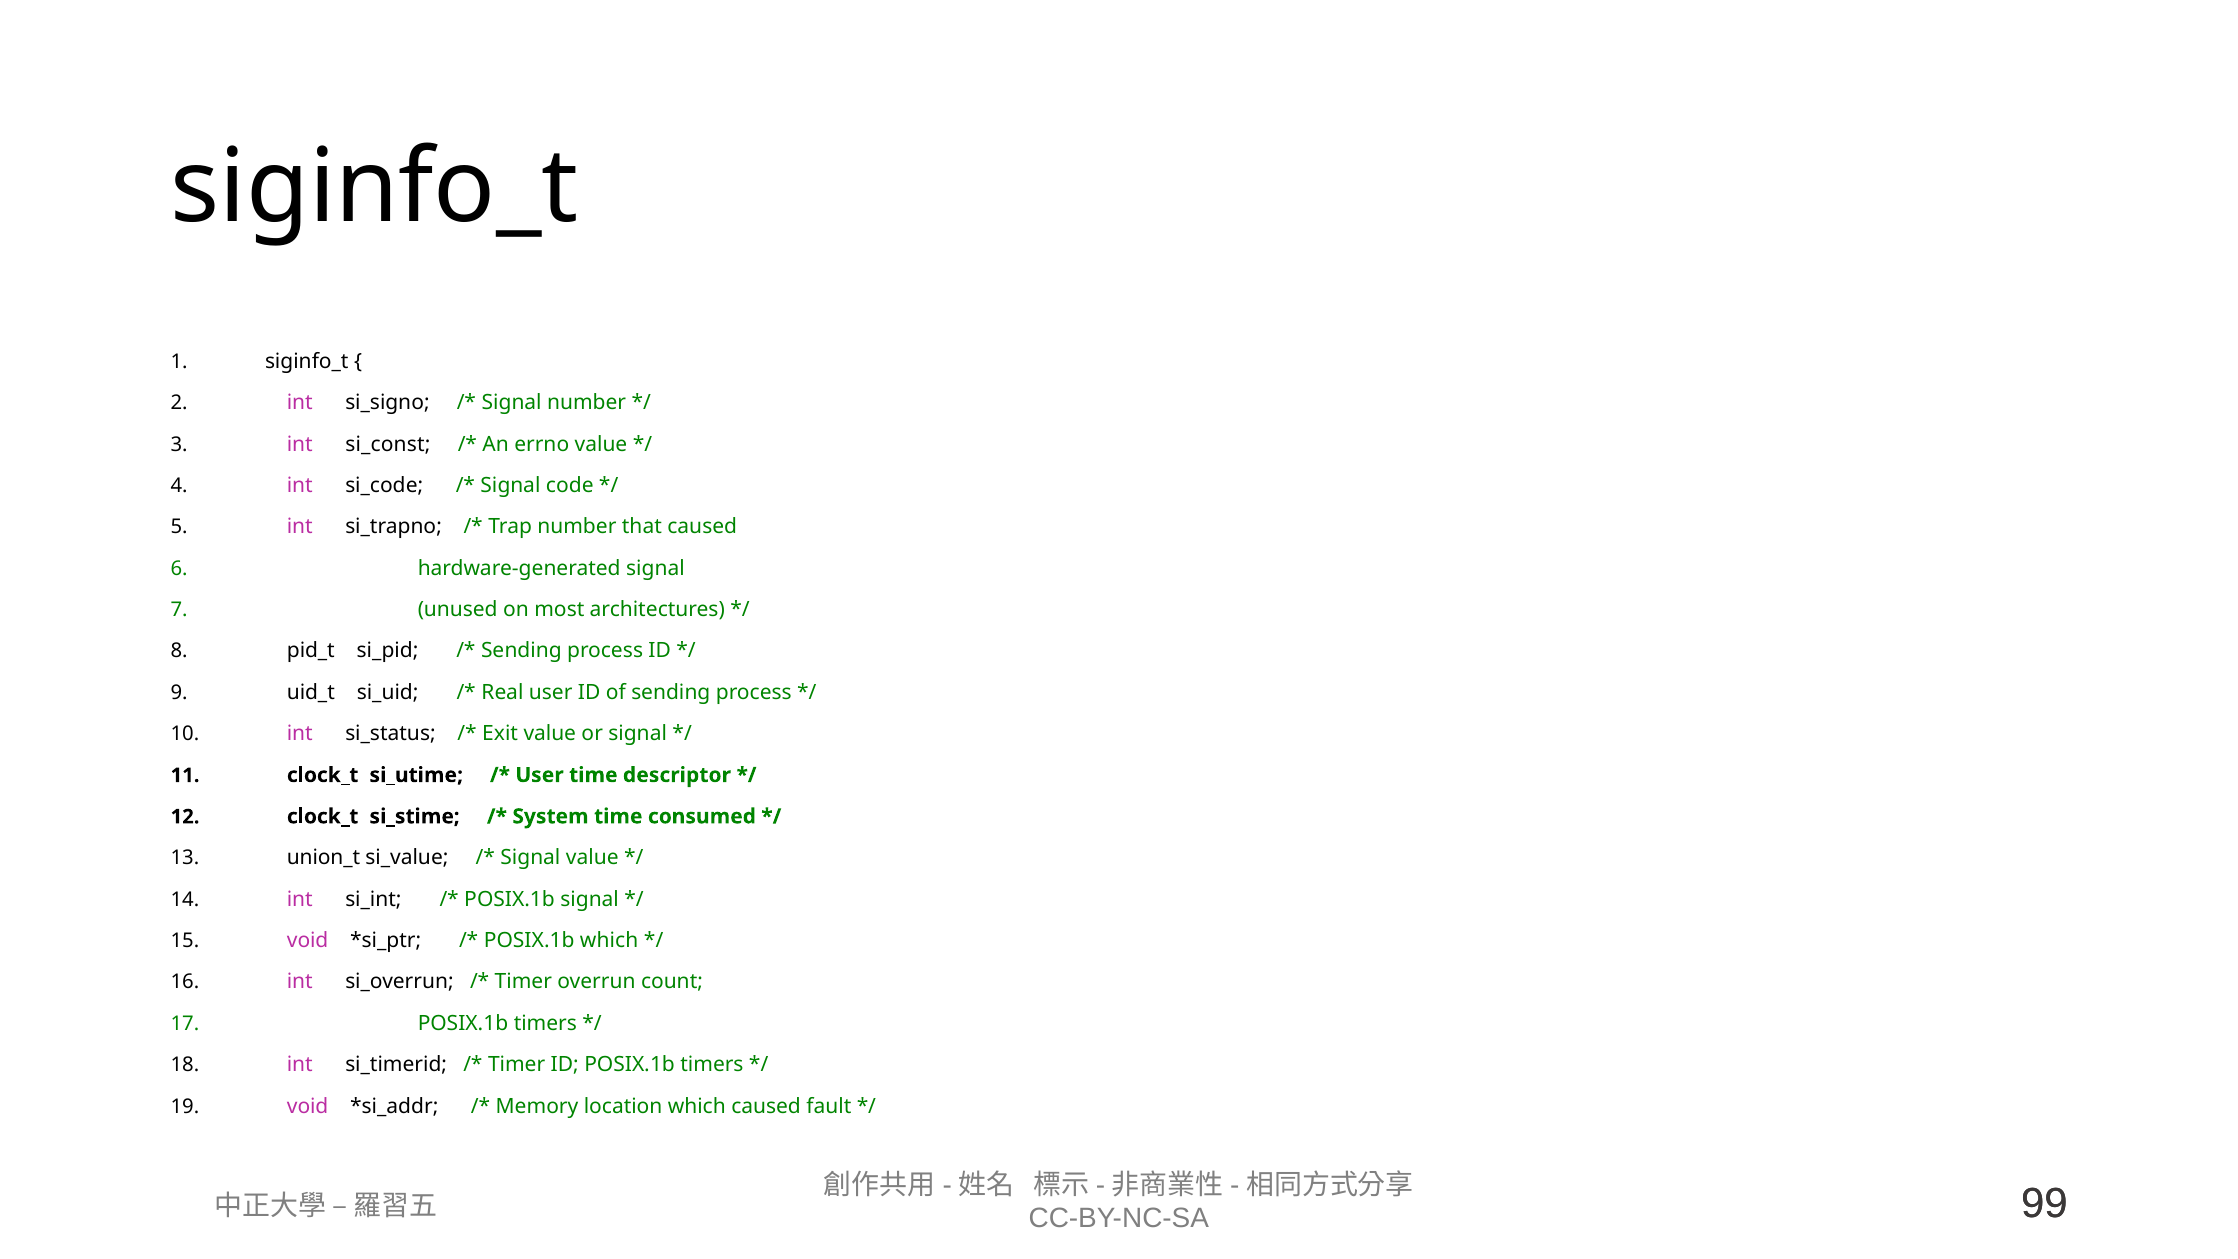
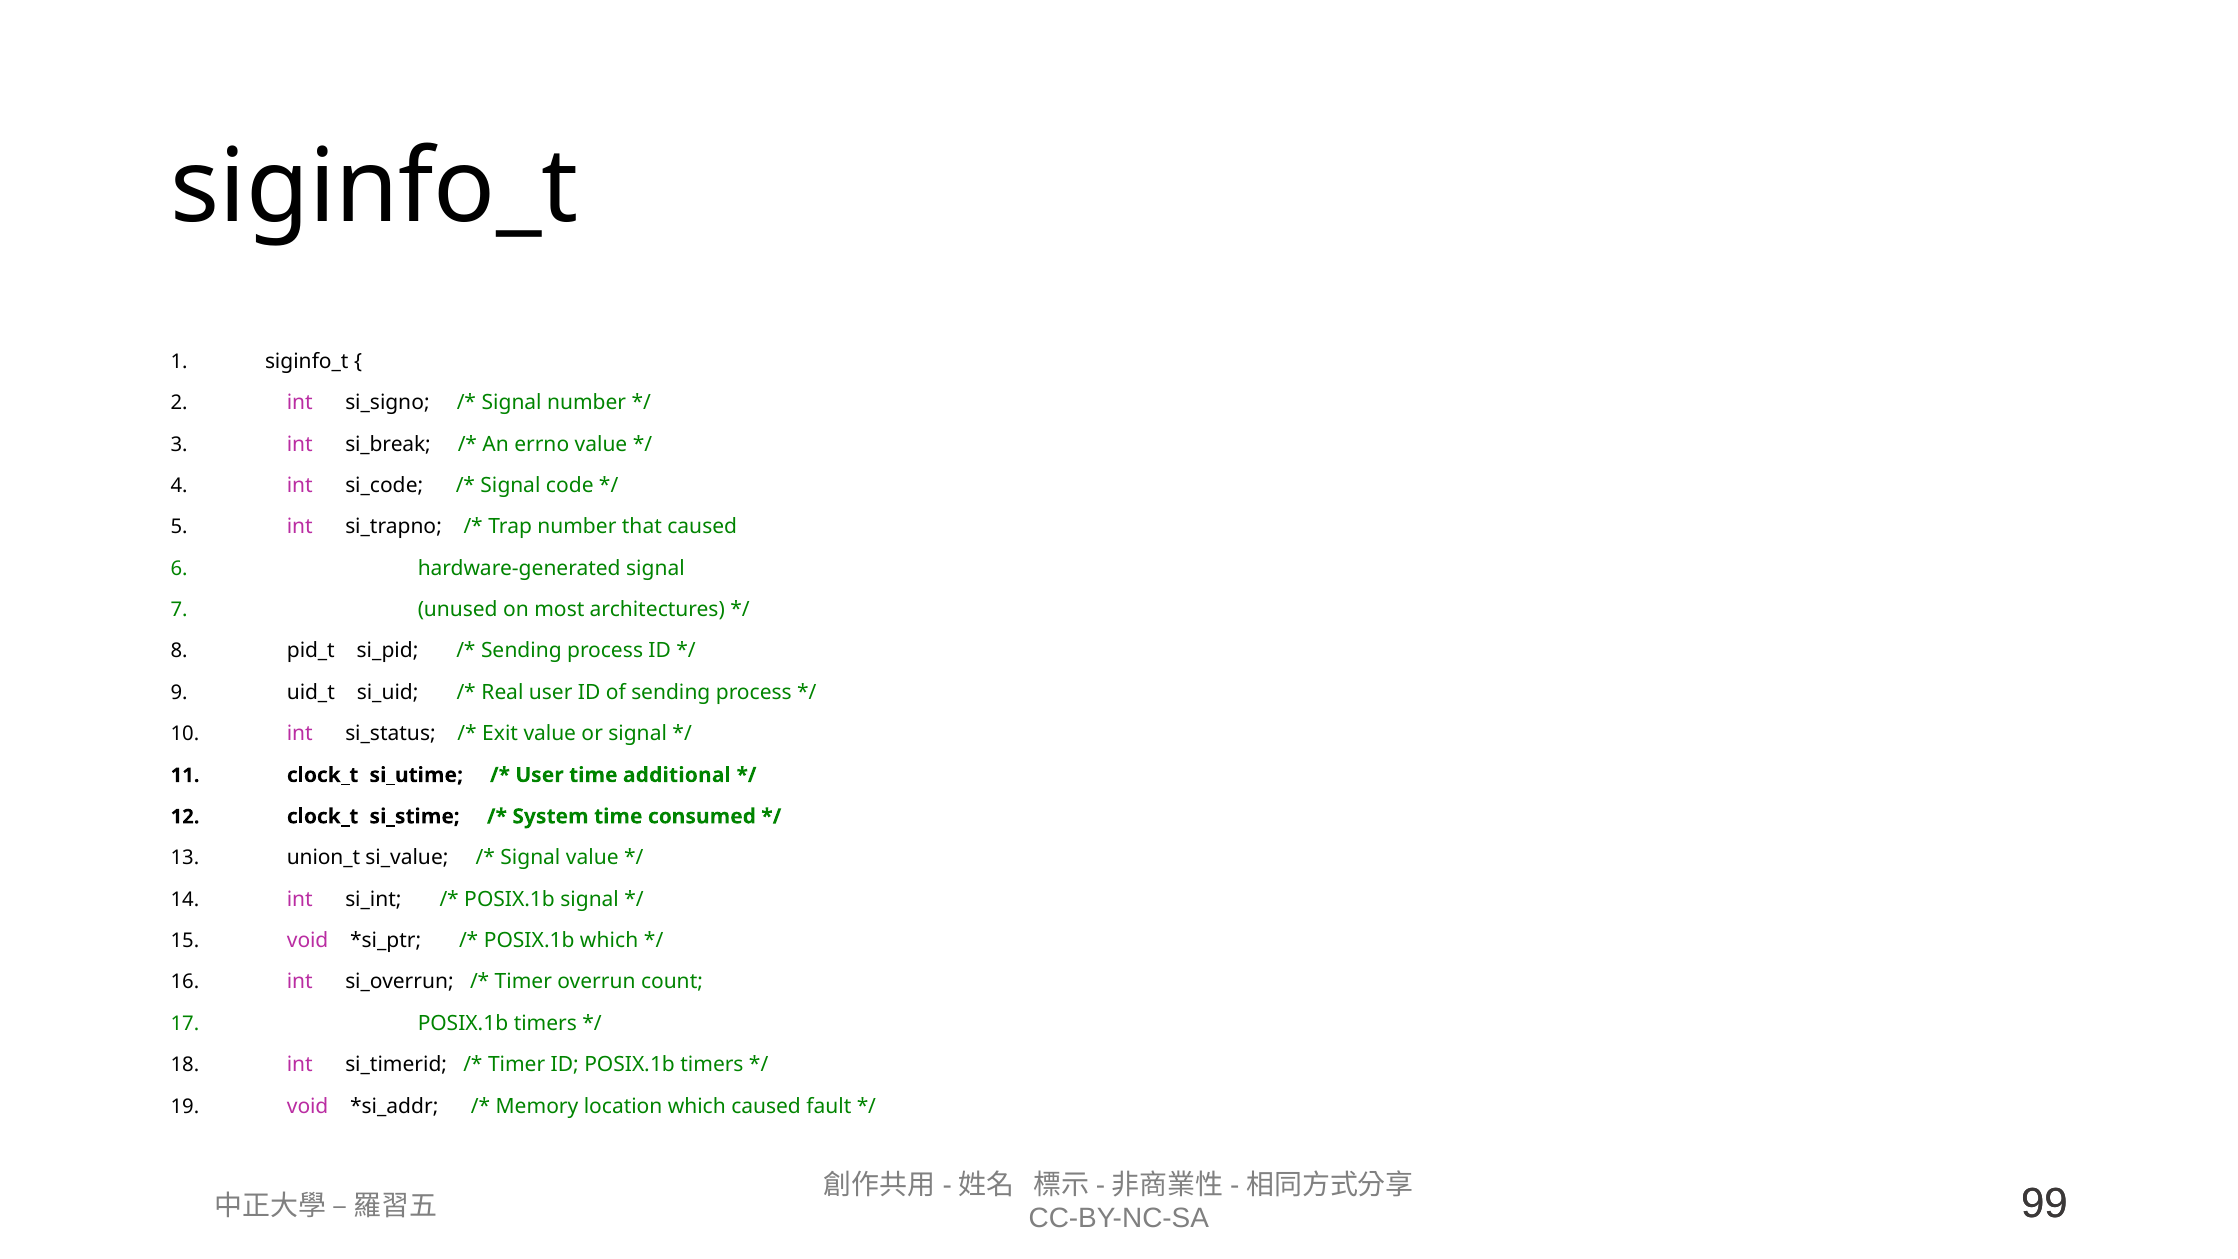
si_const: si_const -> si_break (388, 444)
descriptor: descriptor -> additional (677, 775)
